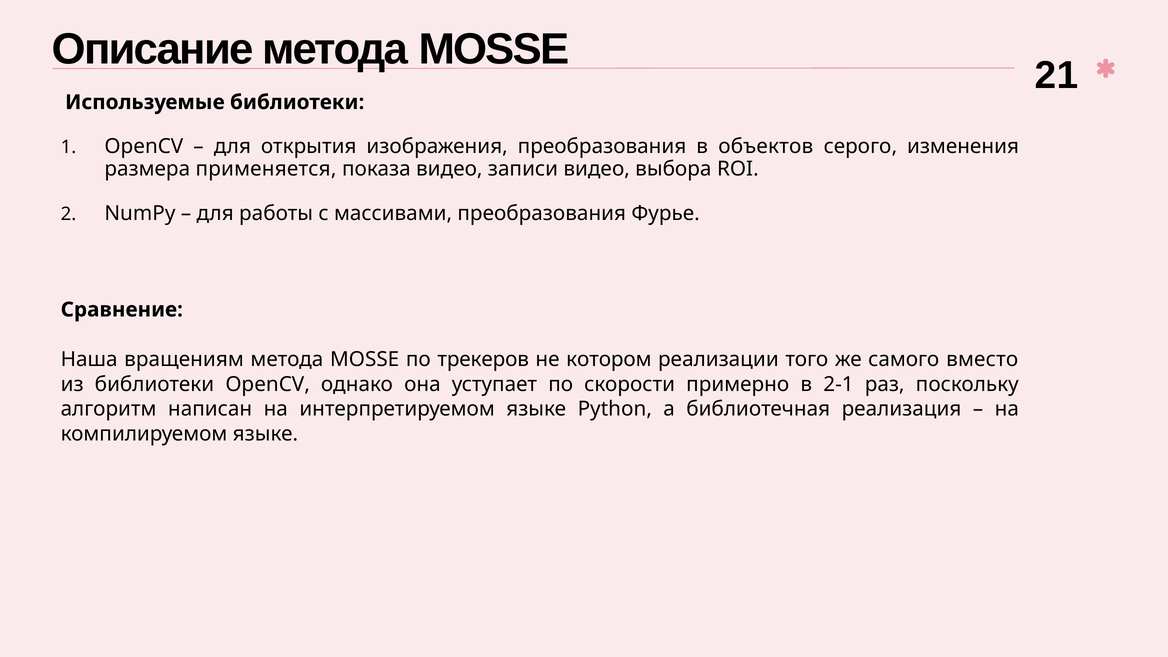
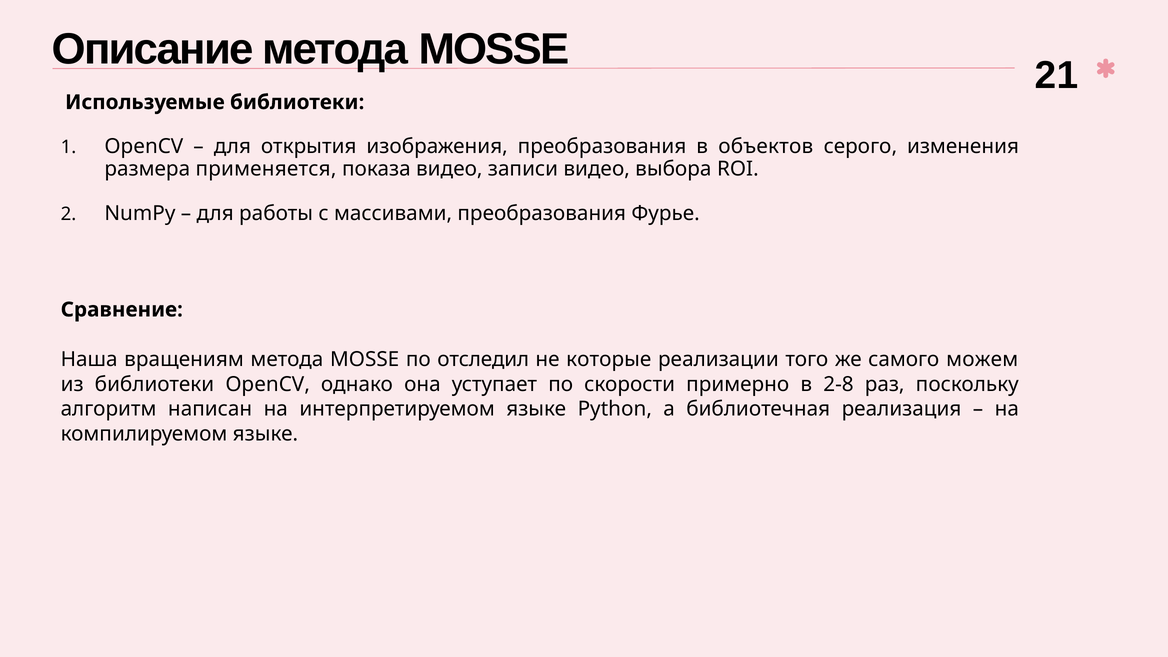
трекеров: трекеров -> отследил (483, 359)
котором: котором -> которые (609, 359)
вместо: вместо -> можем (982, 359)
2-1: 2-1 -> 2-8 (838, 384)
